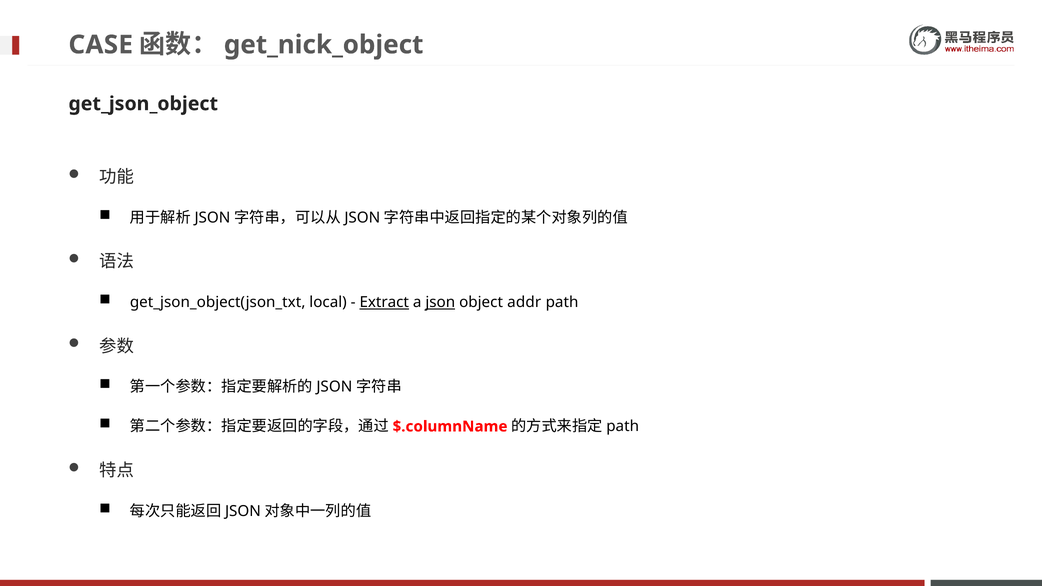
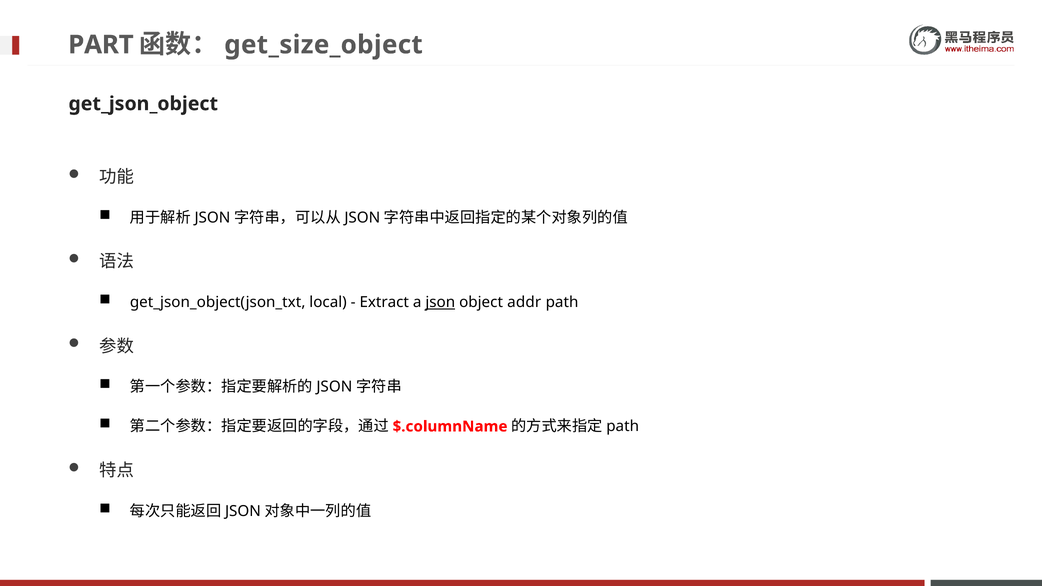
CASE: CASE -> PART (101, 45)
get_nick_object: get_nick_object -> get_size_object (323, 45)
Extract underline: present -> none (384, 302)
